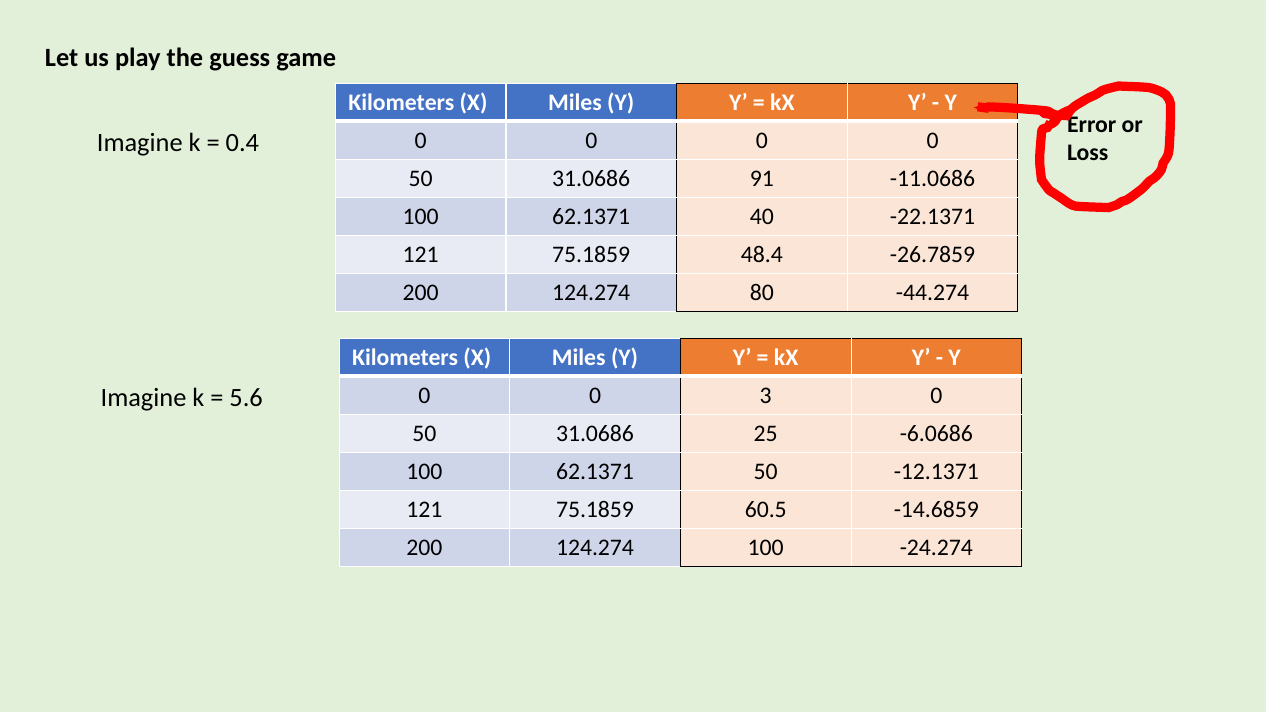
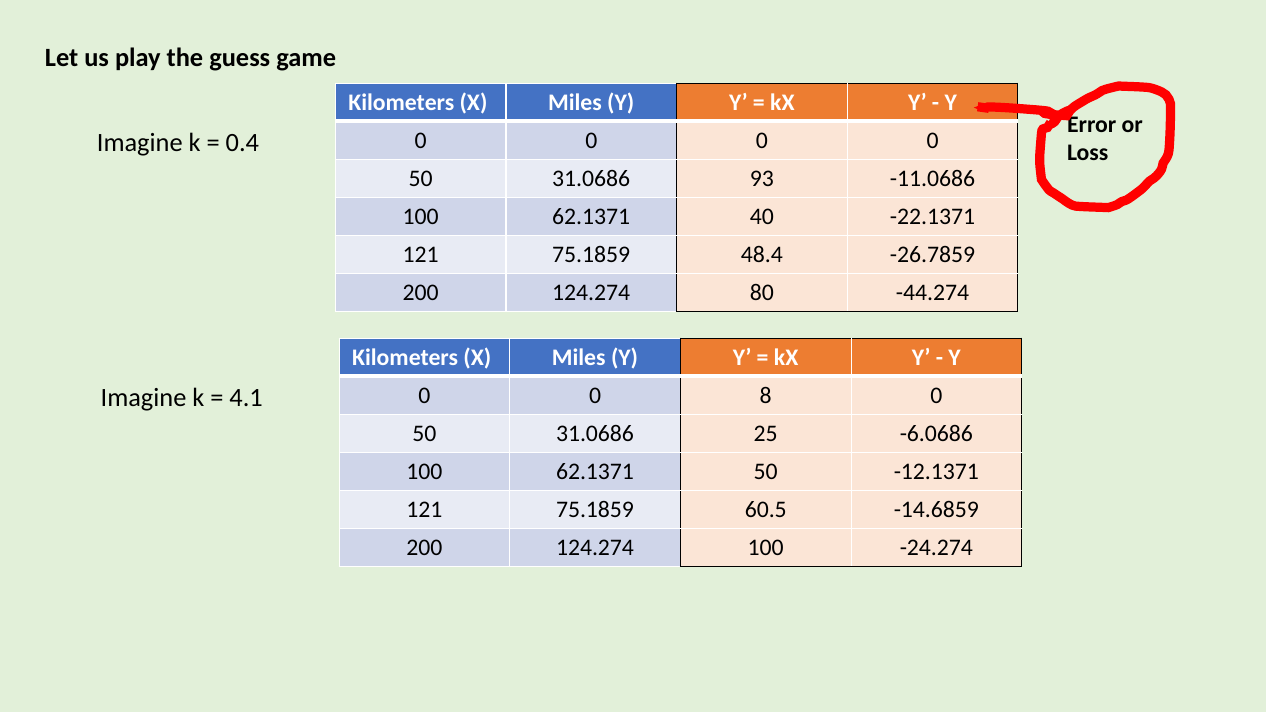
91: 91 -> 93 (762, 179)
3: 3 -> 8 (766, 396)
5.6: 5.6 -> 4.1 (246, 398)
